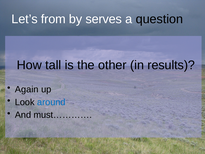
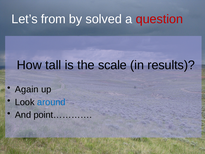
serves: serves -> solved (104, 19)
question colour: black -> red (159, 19)
other: other -> scale (112, 65)
must…………: must………… -> point………… (63, 115)
